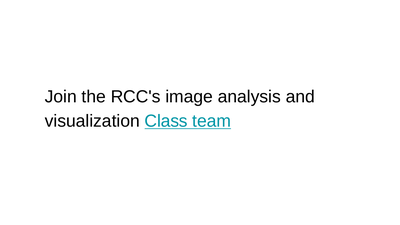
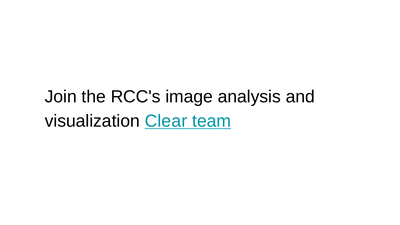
Class: Class -> Clear (166, 121)
